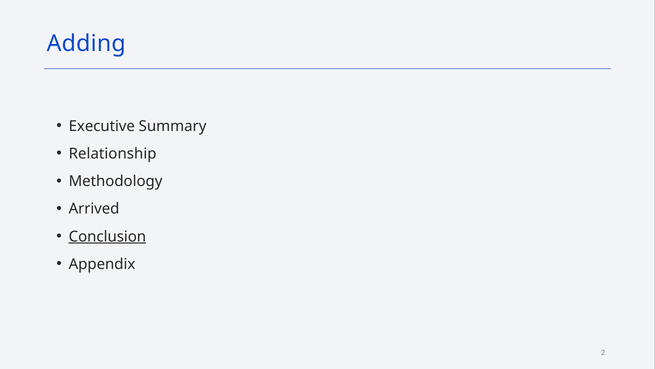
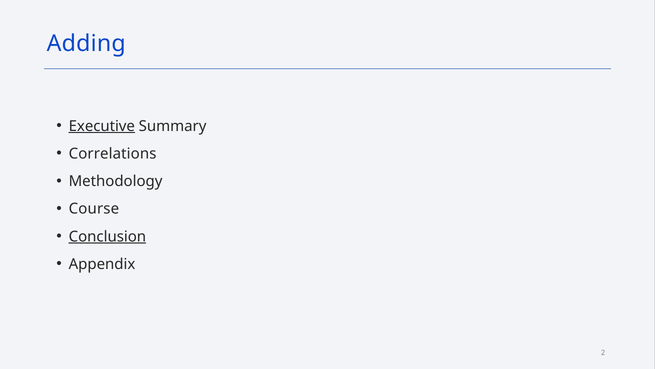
Executive underline: none -> present (102, 126)
Relationship: Relationship -> Correlations (113, 154)
Arrived: Arrived -> Course (94, 209)
